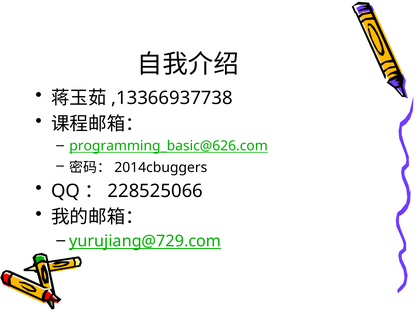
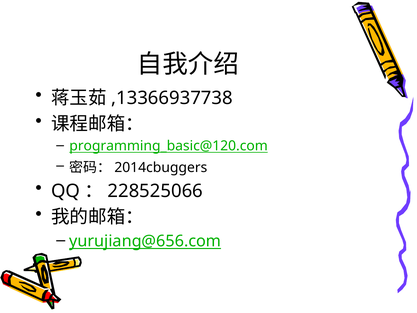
programming_basic@626.com: programming_basic@626.com -> programming_basic@120.com (169, 146)
yurujiang@729.com: yurujiang@729.com -> yurujiang@656.com (145, 241)
